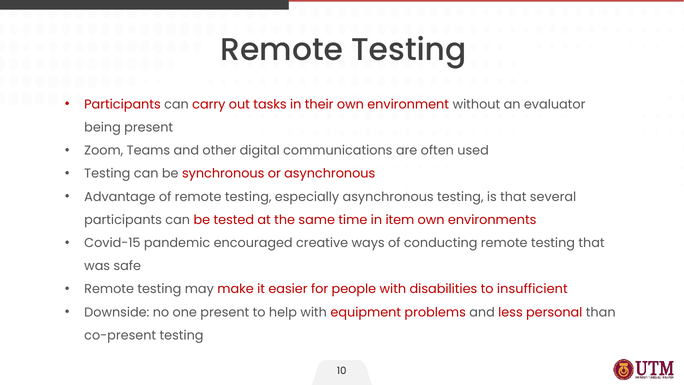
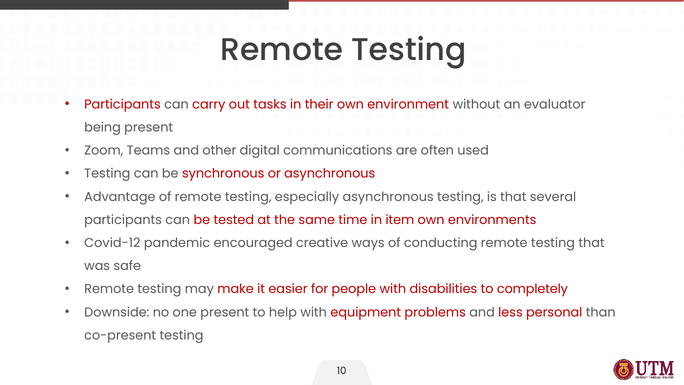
Covid-15: Covid-15 -> Covid-12 (112, 243)
insufficient: insufficient -> completely (532, 289)
